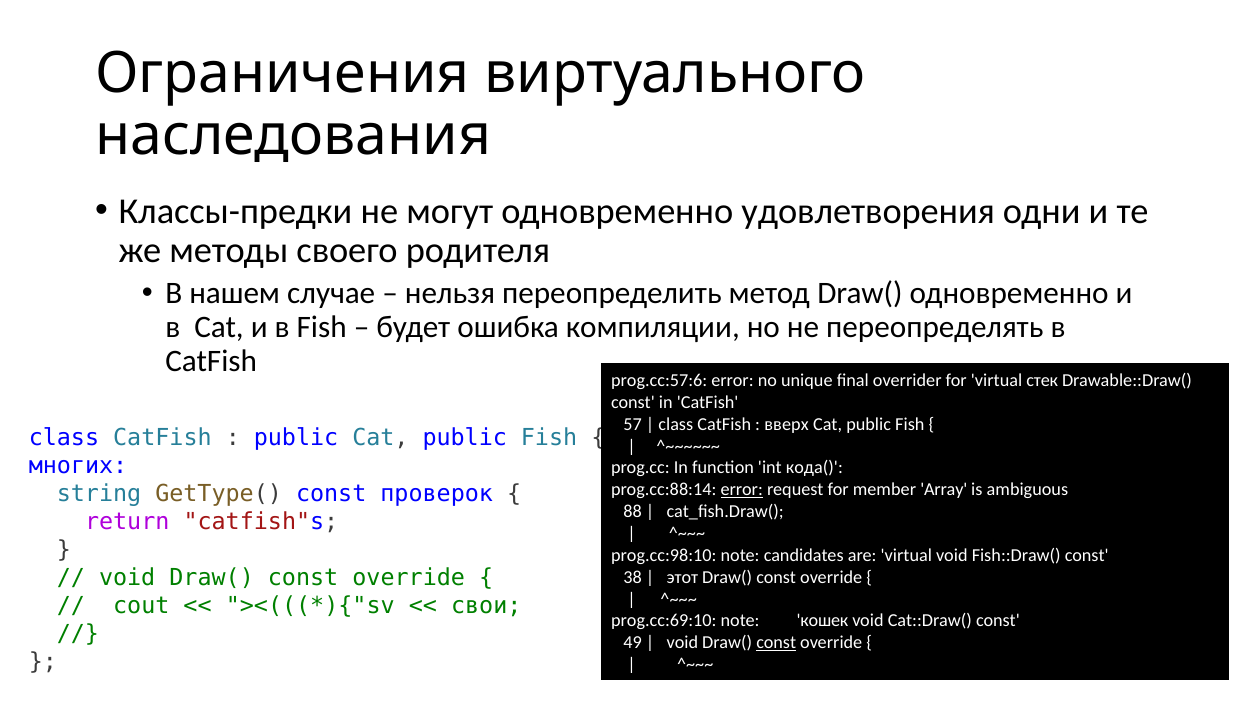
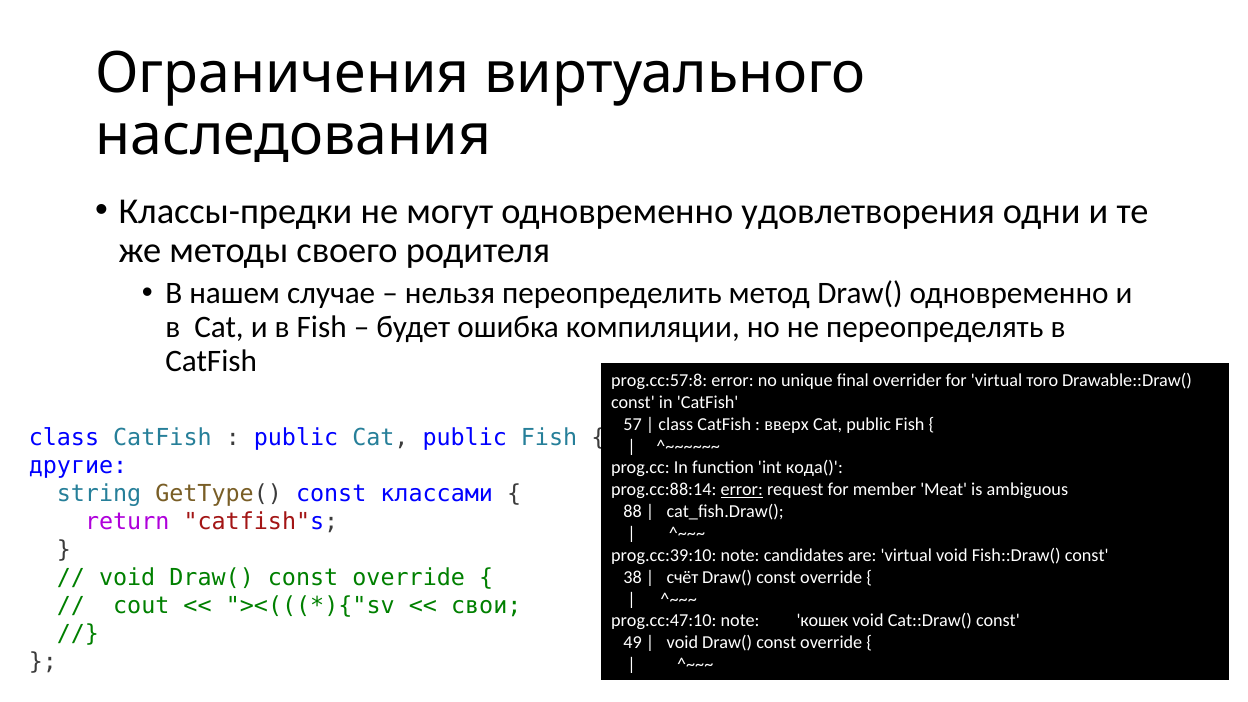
prog.cc:57:6: prog.cc:57:6 -> prog.cc:57:8 (659, 381)
стек: стек -> того (1042, 381)
многих: многих -> другие (78, 466)
Array: Array -> Meat (944, 490)
проверок: проверок -> классами (437, 494)
prog.cc:98:10: prog.cc:98:10 -> prog.cc:39:10 (664, 555)
этот: этот -> счёт (682, 577)
prog.cc:69:10: prog.cc:69:10 -> prog.cc:47:10 (664, 621)
const underline: present -> none (776, 643)
